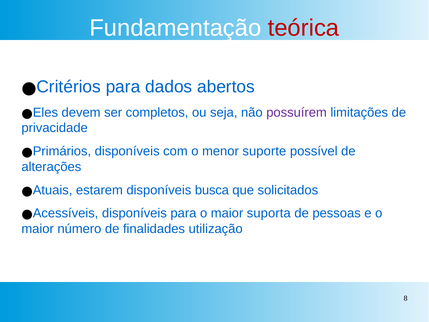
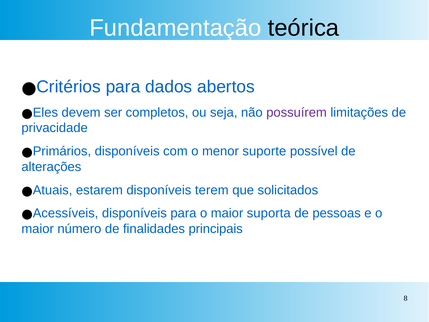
teórica colour: red -> black (303, 28)
busca: busca -> terem (212, 190)
utilização: utilização -> principais (216, 229)
